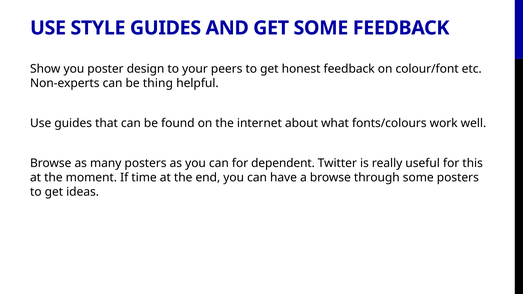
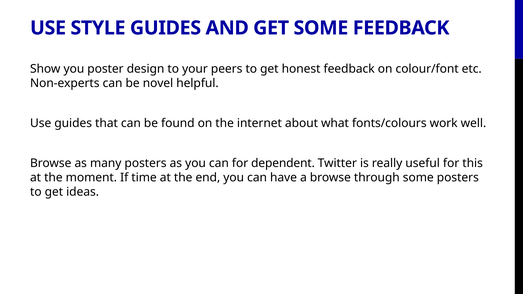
thing: thing -> novel (158, 83)
